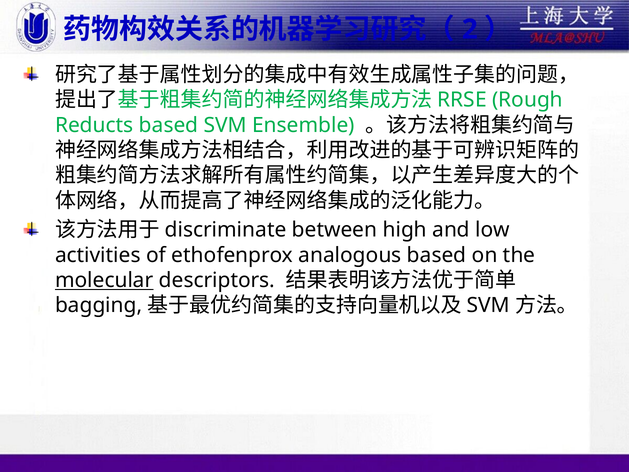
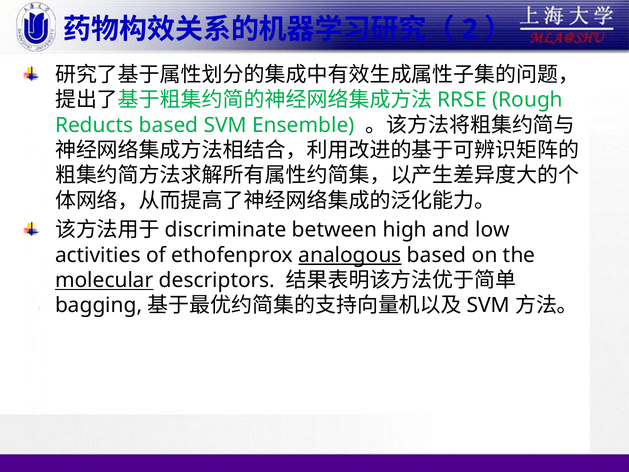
analogous underline: none -> present (350, 255)
